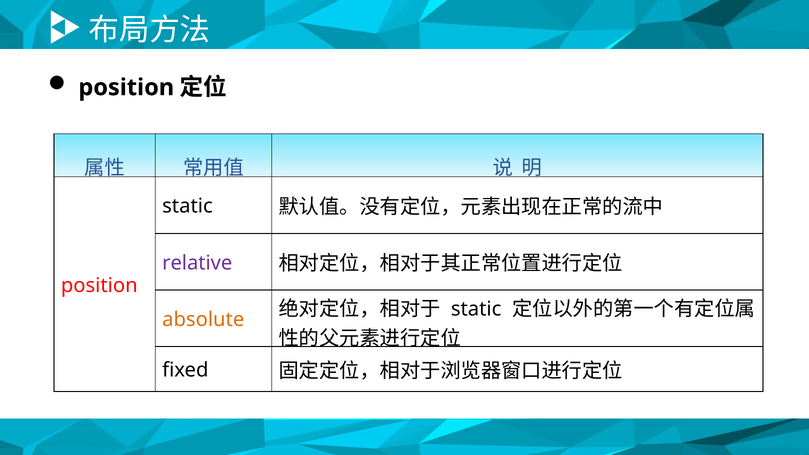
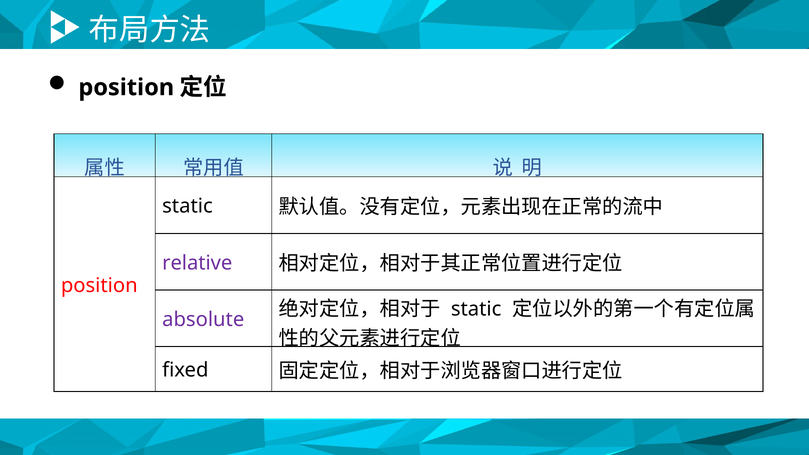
absolute colour: orange -> purple (203, 320)
